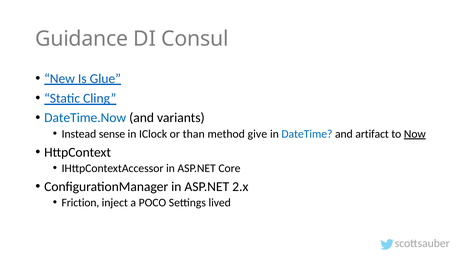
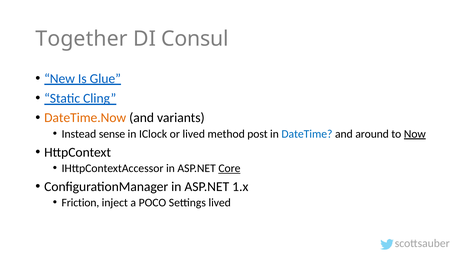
Guidance: Guidance -> Together (82, 39)
DateTime.Now colour: blue -> orange (85, 118)
or than: than -> lived (194, 134)
give: give -> post (257, 134)
artifact: artifact -> around (372, 134)
Core underline: none -> present (229, 169)
2.x: 2.x -> 1.x (240, 187)
